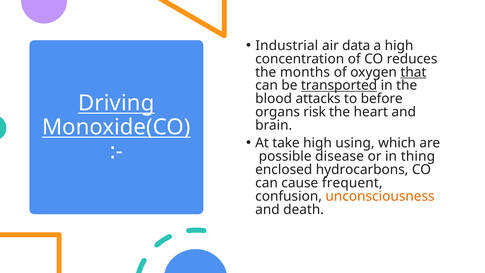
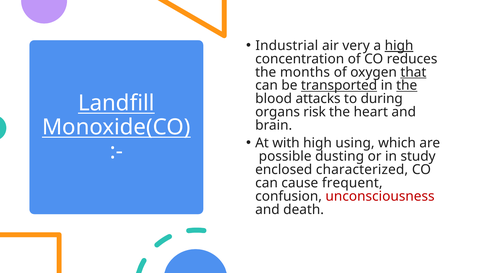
data: data -> very (356, 46)
high underline: none -> present (399, 46)
the underline: none -> present (407, 85)
before: before -> during (382, 99)
Driving: Driving -> Landfill (116, 103)
take: take -> with (286, 143)
disease: disease -> dusting (340, 156)
thing: thing -> study (418, 156)
hydrocarbons: hydrocarbons -> characterized (362, 170)
unconsciousness colour: orange -> red (380, 196)
